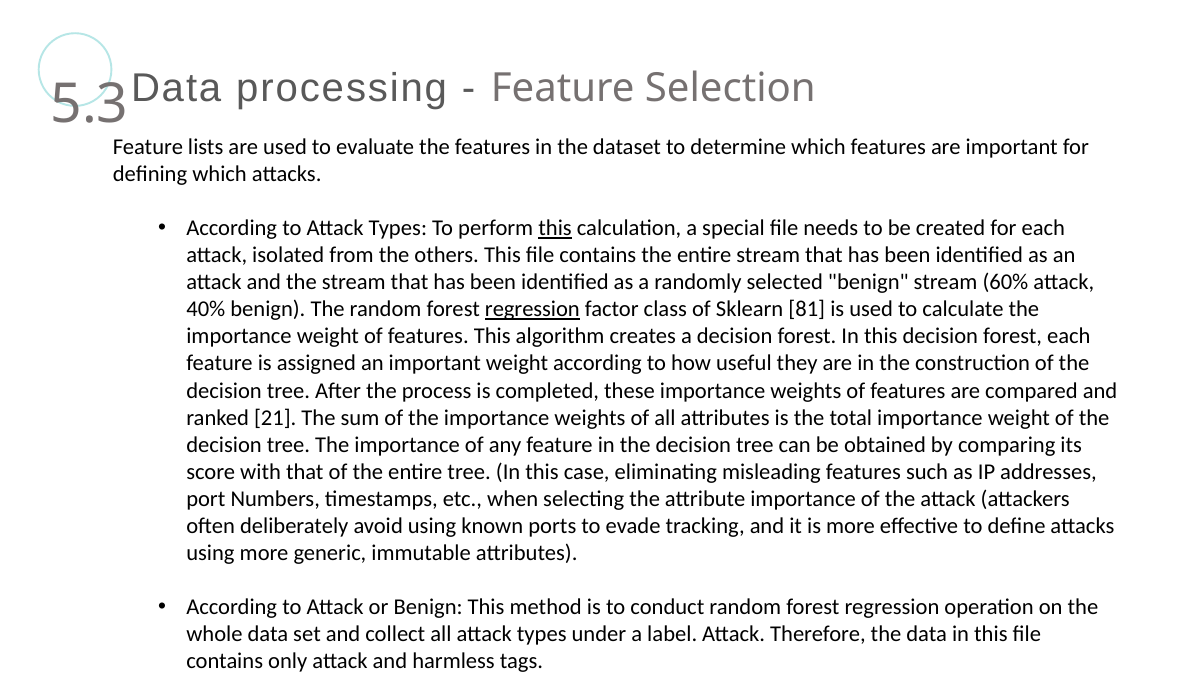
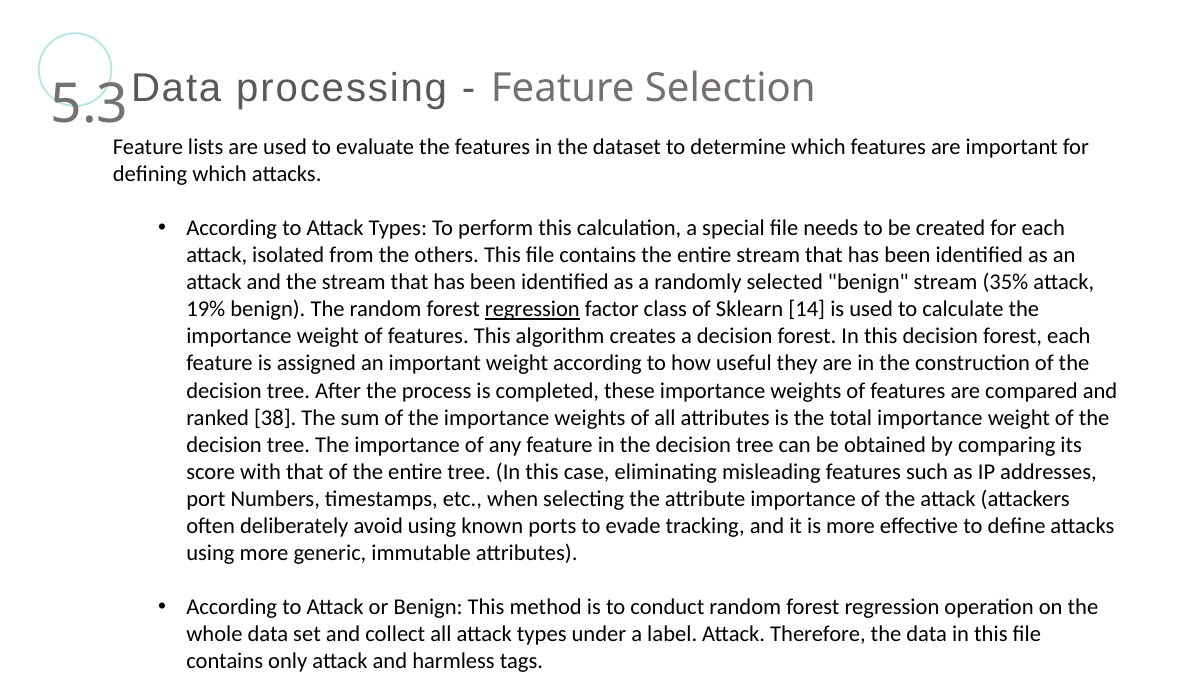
this underline: present -> none (555, 228)
60%: 60% -> 35% (1005, 282)
40%: 40% -> 19% (206, 309)
81: 81 -> 14 (807, 309)
21: 21 -> 38 (275, 418)
